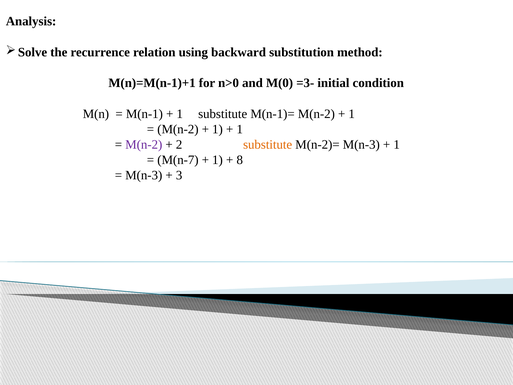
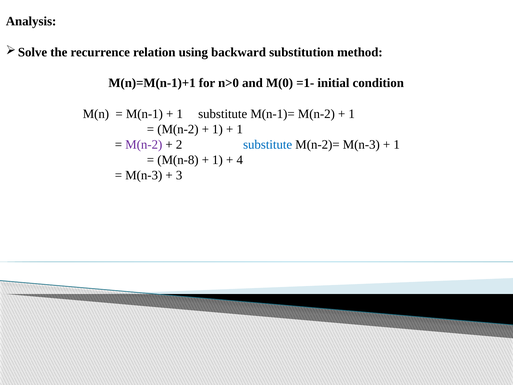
=3-: =3- -> =1- (305, 83)
substitute colour: orange -> blue (268, 145)
M(n-7: M(n-7 -> M(n-8 (178, 160)
8: 8 -> 4 (240, 160)
